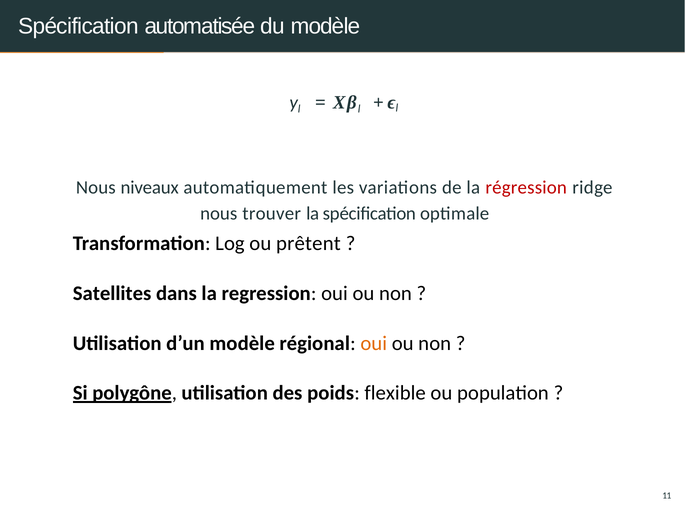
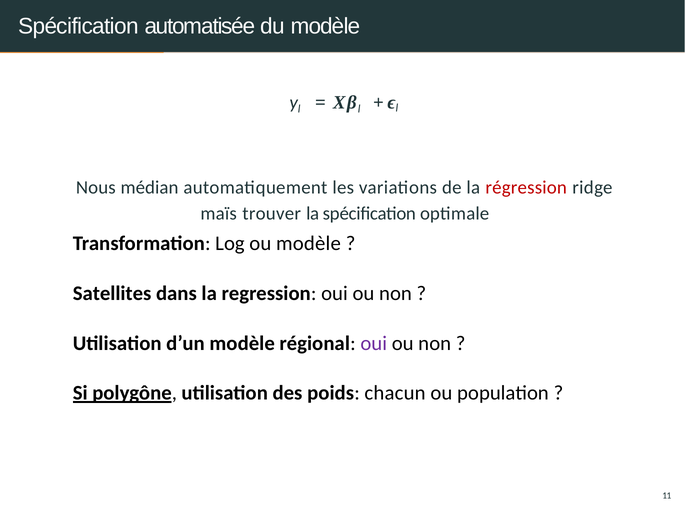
niveaux: niveaux -> médian (150, 188)
nous: nous -> maïs (219, 213)
ou prêtent: prêtent -> modèle (308, 244)
oui colour: orange -> purple (374, 343)
flexible: flexible -> chacun (395, 393)
